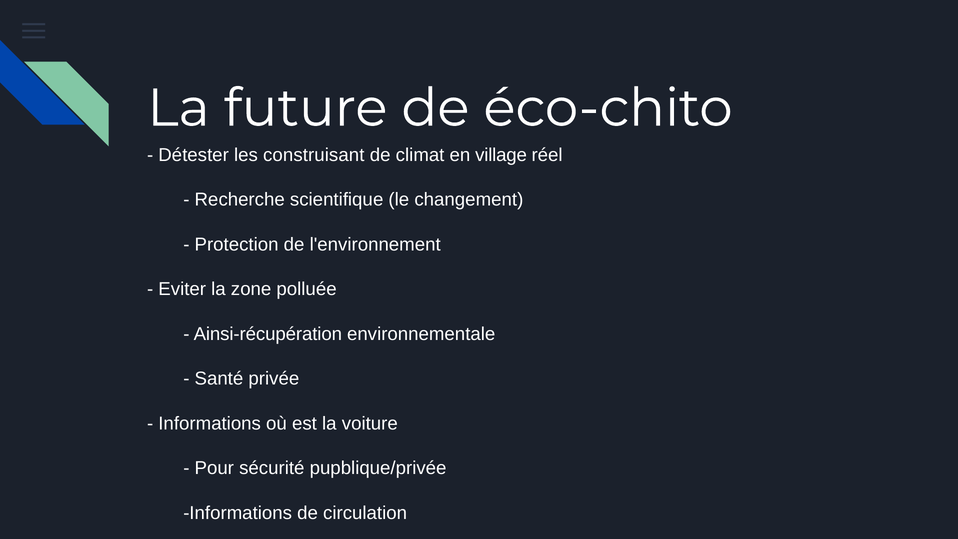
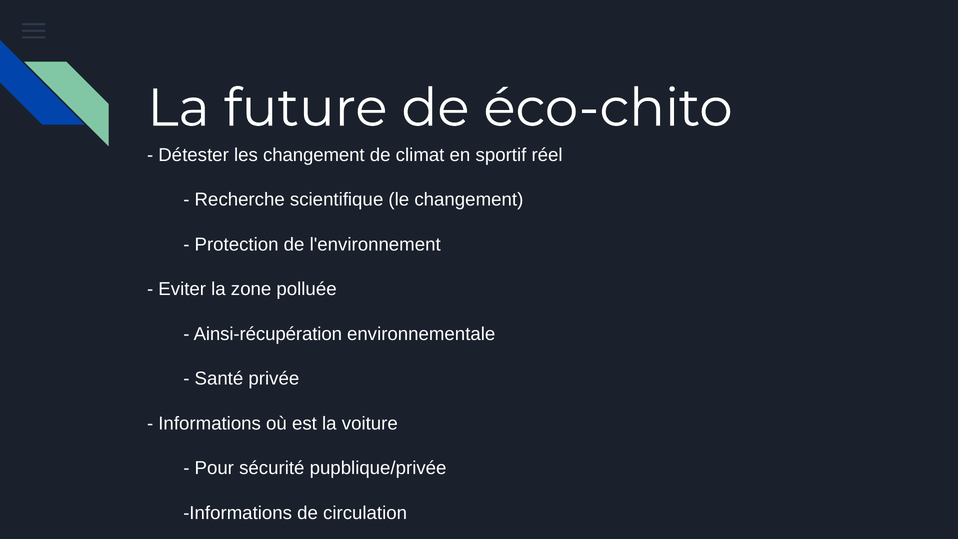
les construisant: construisant -> changement (314, 155)
village: village -> sportif (501, 155)
